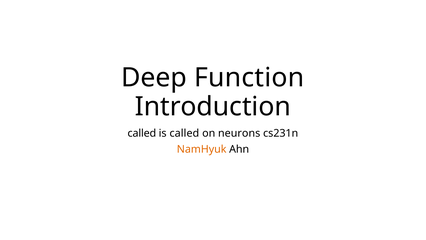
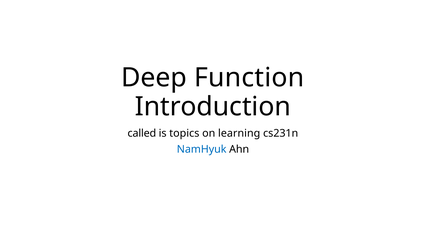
is called: called -> topics (184, 133)
neurons: neurons -> learning (239, 133)
NamHyuk colour: orange -> blue (202, 149)
